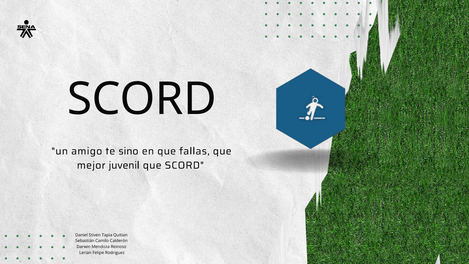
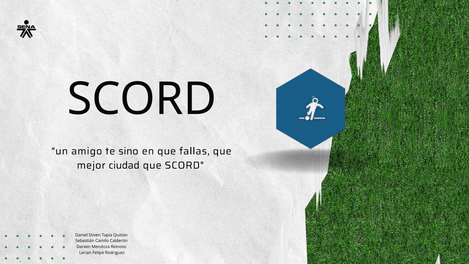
juvenil: juvenil -> ciudad (124, 165)
